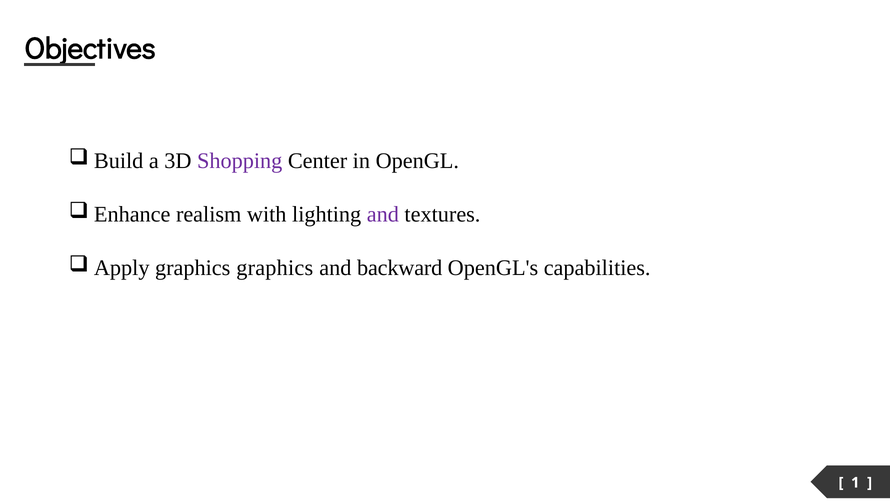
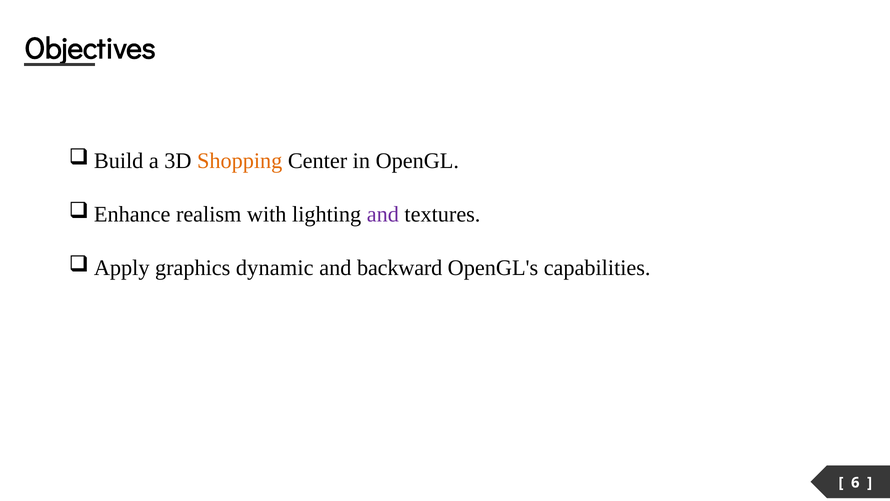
Shopping colour: purple -> orange (240, 161)
graphics graphics: graphics -> dynamic (275, 268)
1: 1 -> 6 (855, 482)
